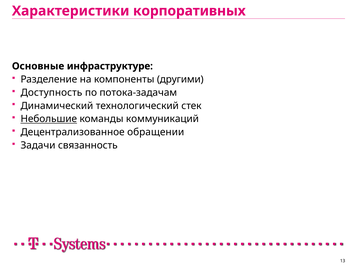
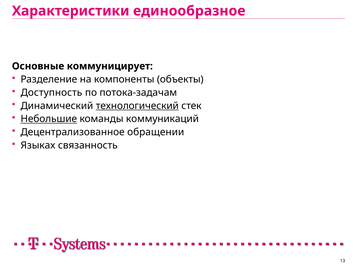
корпоративных: корпоративных -> единообразное (189, 11)
инфраструктуре: инфраструктуре -> коммуницирует (110, 66)
другими: другими -> объекты (180, 79)
технологический underline: none -> present (137, 106)
Задачи: Задачи -> Языках (38, 145)
